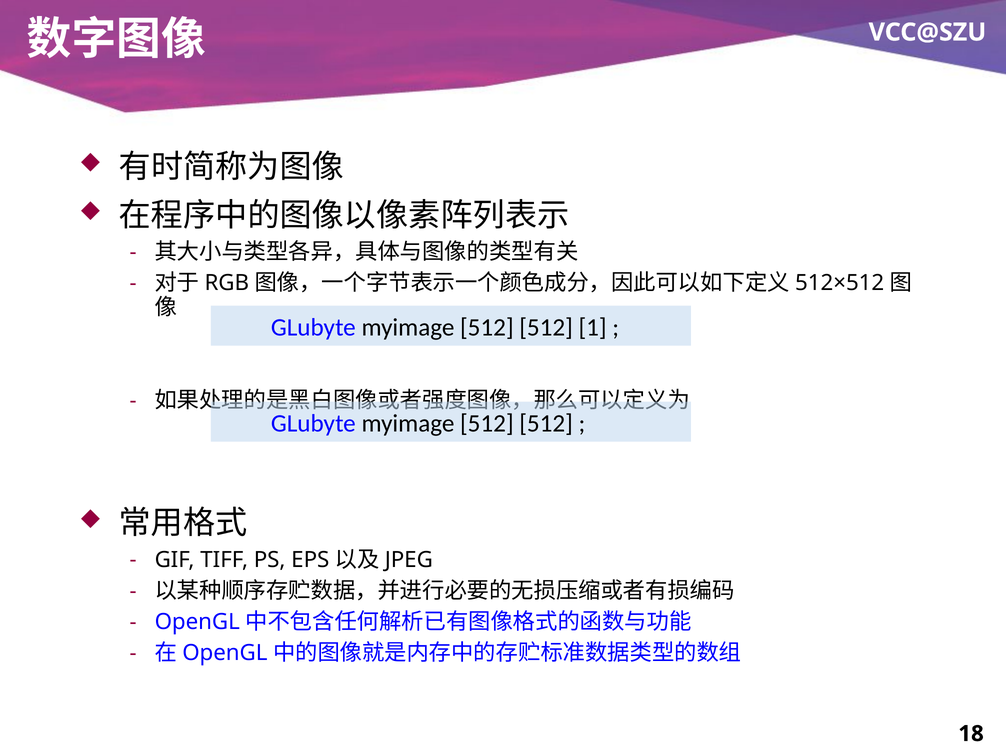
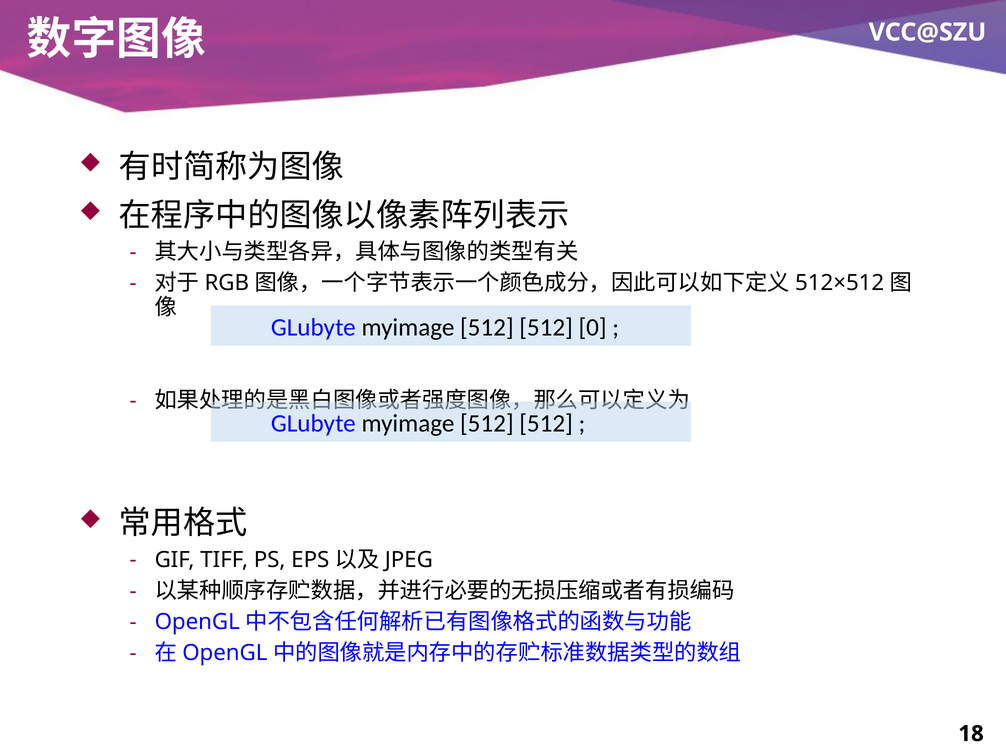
1: 1 -> 0 (593, 328)
